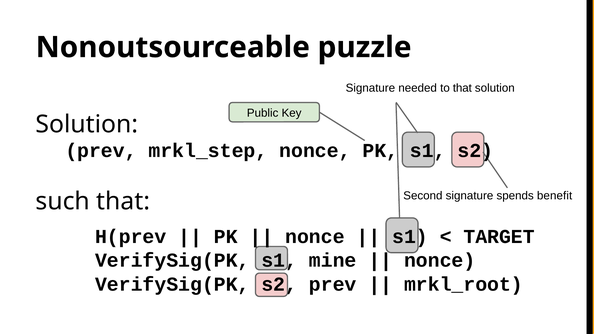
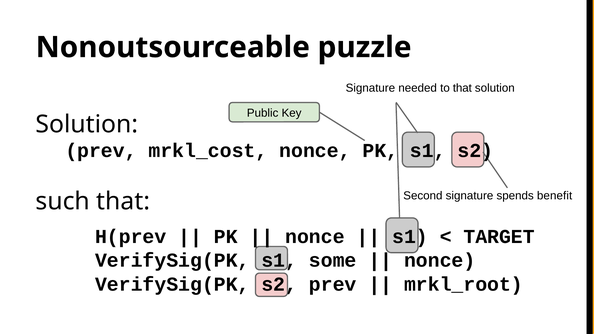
mrkl_step: mrkl_step -> mrkl_cost (208, 151)
mine: mine -> some (333, 261)
